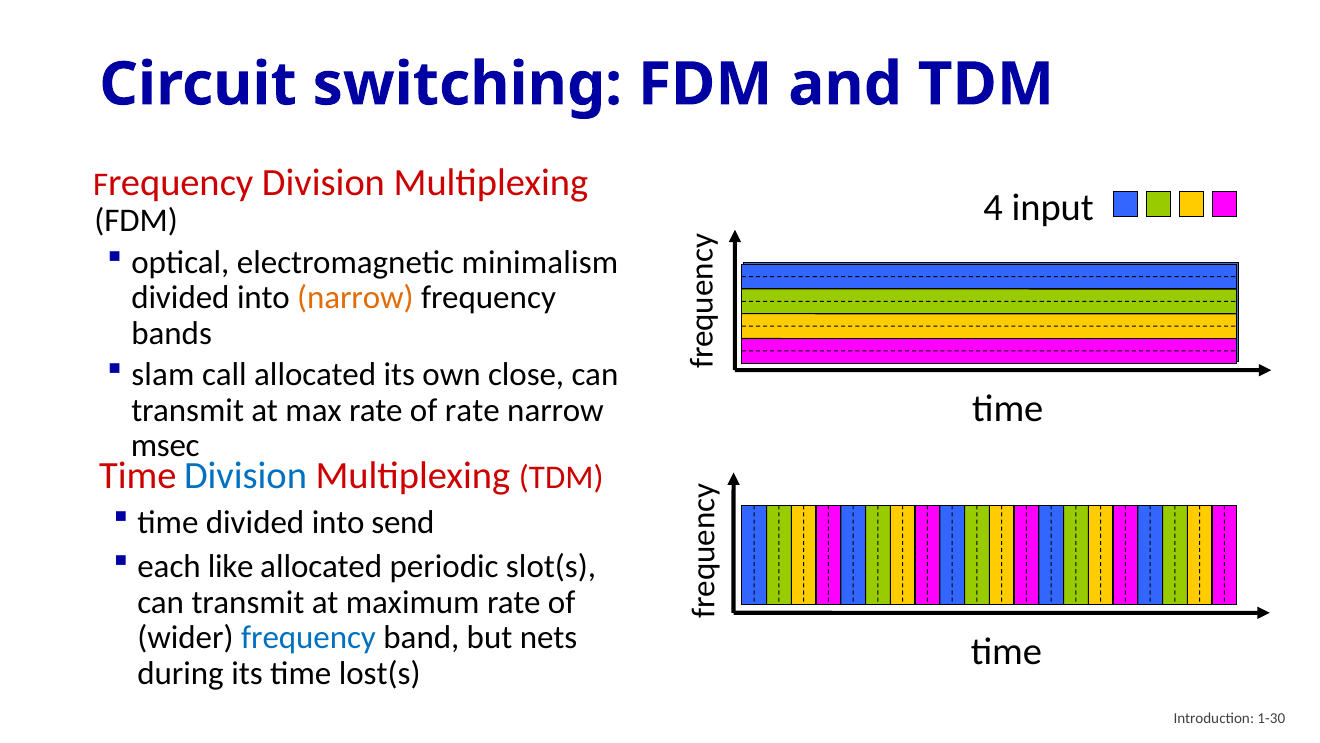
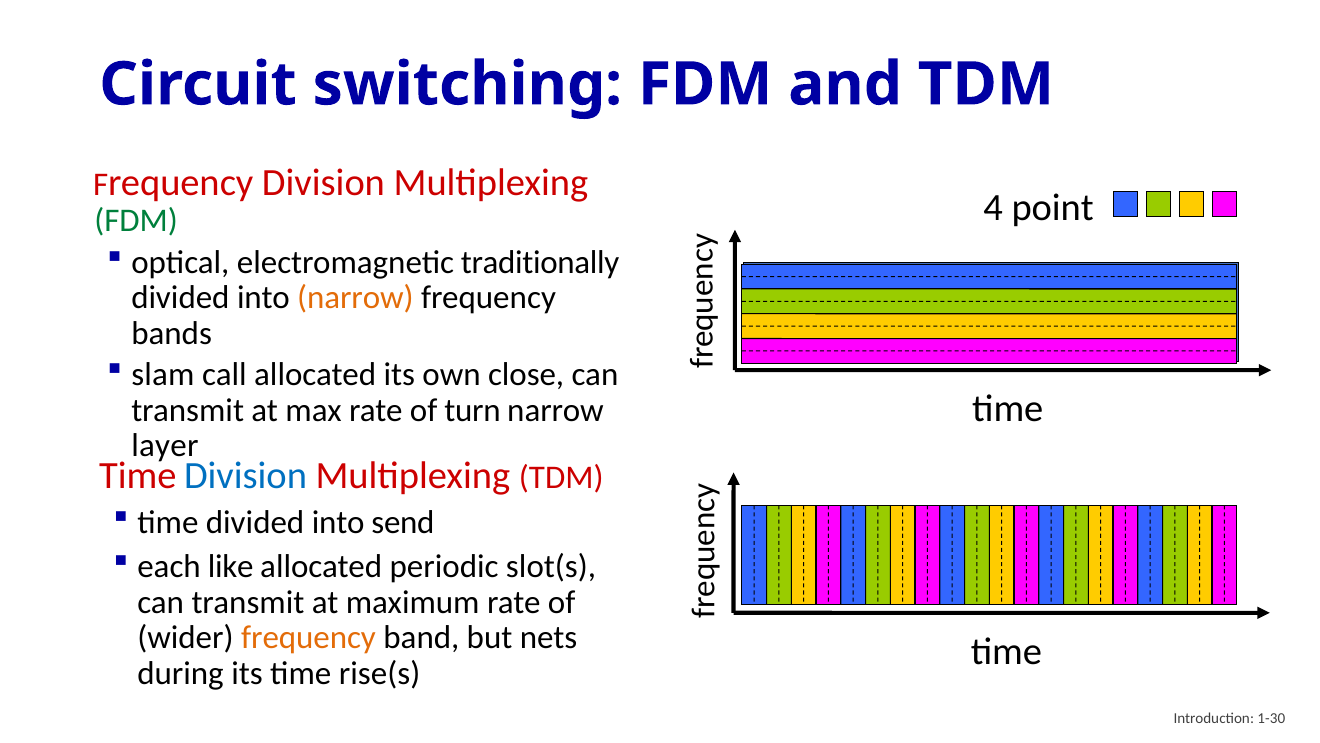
input: input -> point (1053, 207)
FDM colour: black -> green (136, 221)
minimalism: minimalism -> traditionally (540, 262)
of rate: rate -> turn (473, 410)
msec: msec -> layer (165, 446)
frequency colour: blue -> orange (308, 638)
lost(s: lost(s -> rise(s (380, 673)
